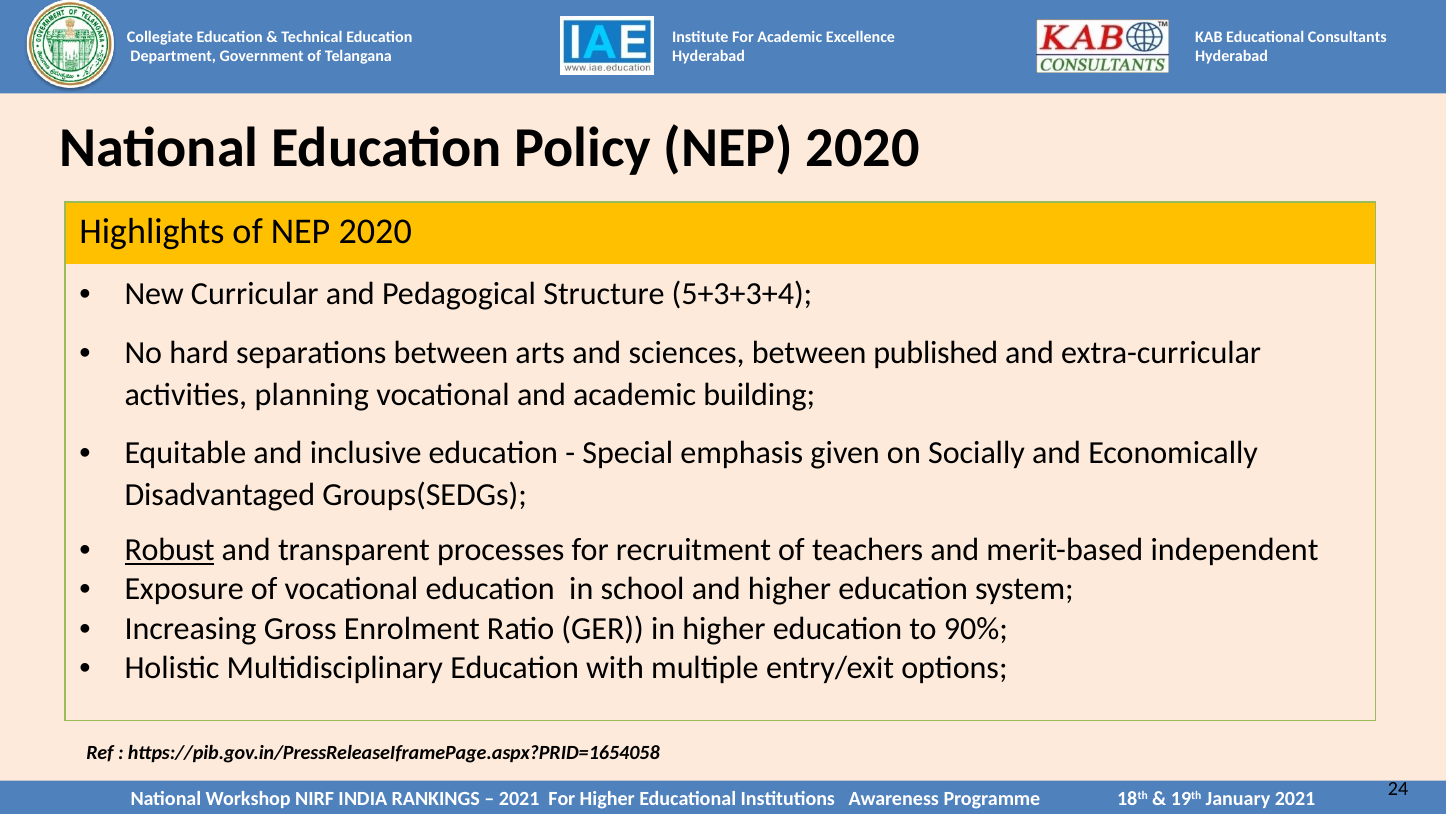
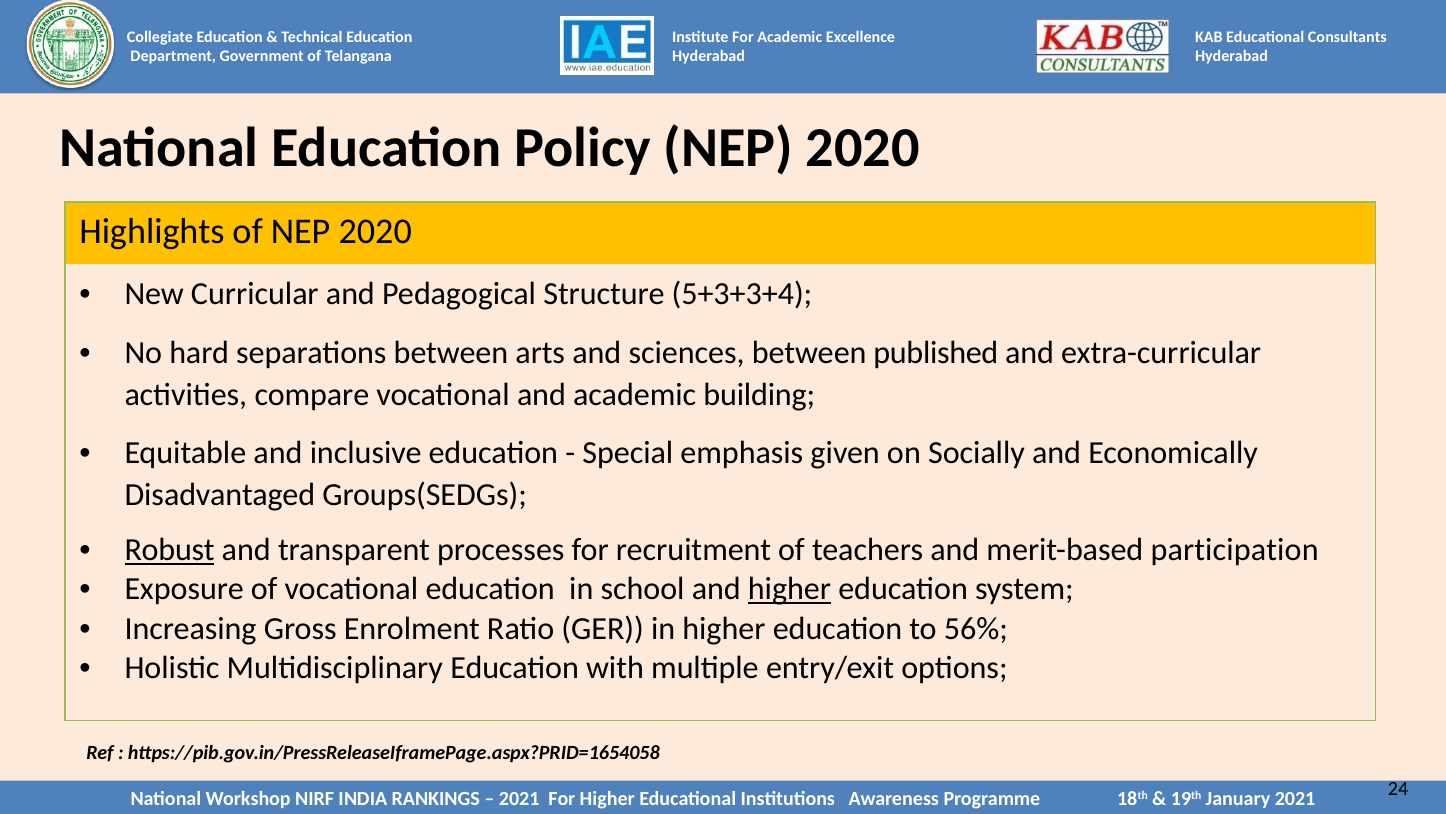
planning: planning -> compare (312, 394)
independent: independent -> participation (1235, 550)
higher underline: none -> present (789, 589)
90%: 90% -> 56% (976, 628)
